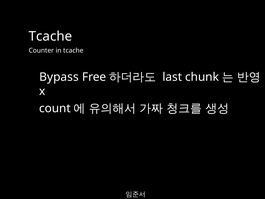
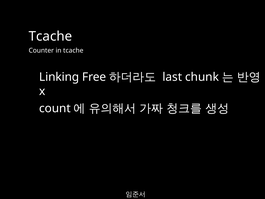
Bypass: Bypass -> Linking (59, 77)
